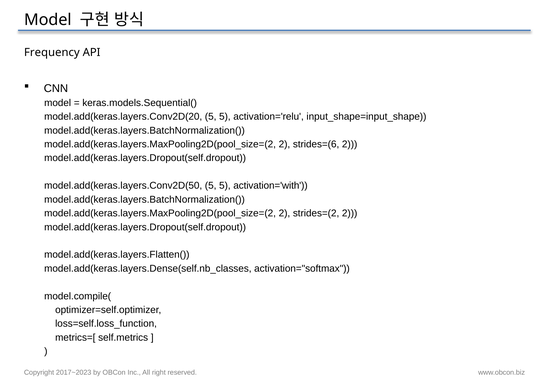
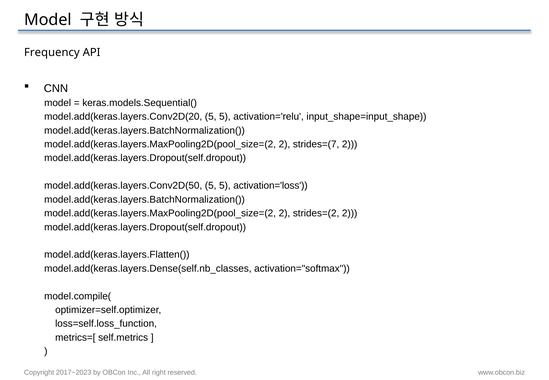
strides=(6: strides=(6 -> strides=(7 (316, 144)
activation='with: activation='with -> activation='loss (271, 186)
